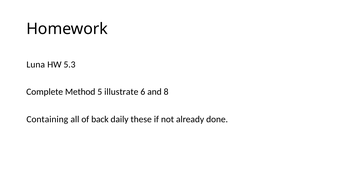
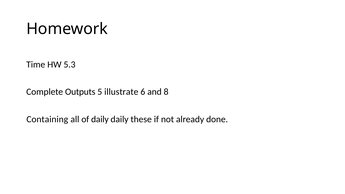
Luna: Luna -> Time (36, 65)
Method: Method -> Outputs (80, 92)
of back: back -> daily (100, 119)
